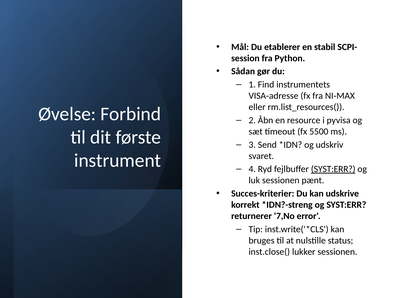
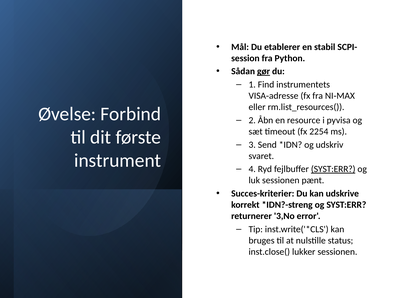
gør underline: none -> present (264, 71)
5500: 5500 -> 2254 (319, 132)
7,No: 7,No -> 3,No (284, 216)
